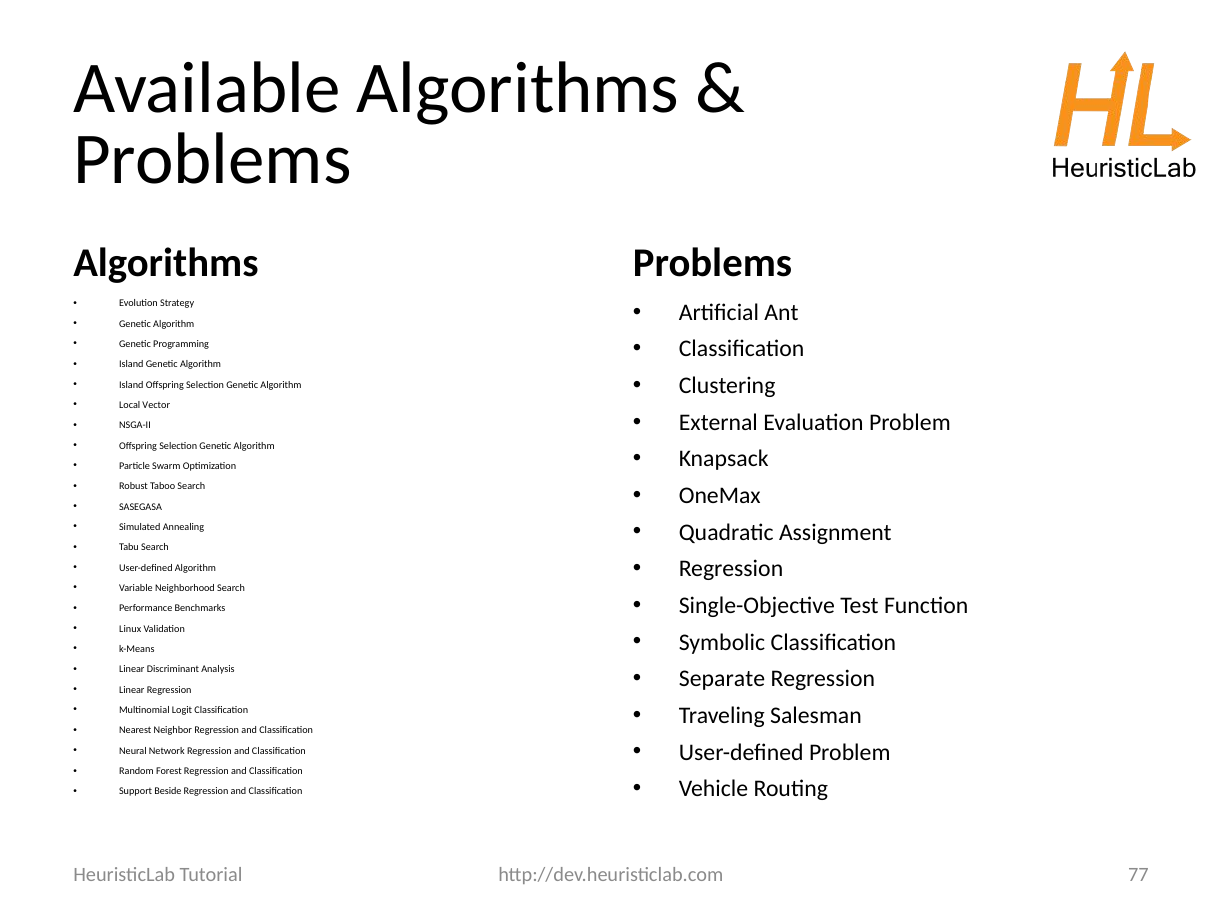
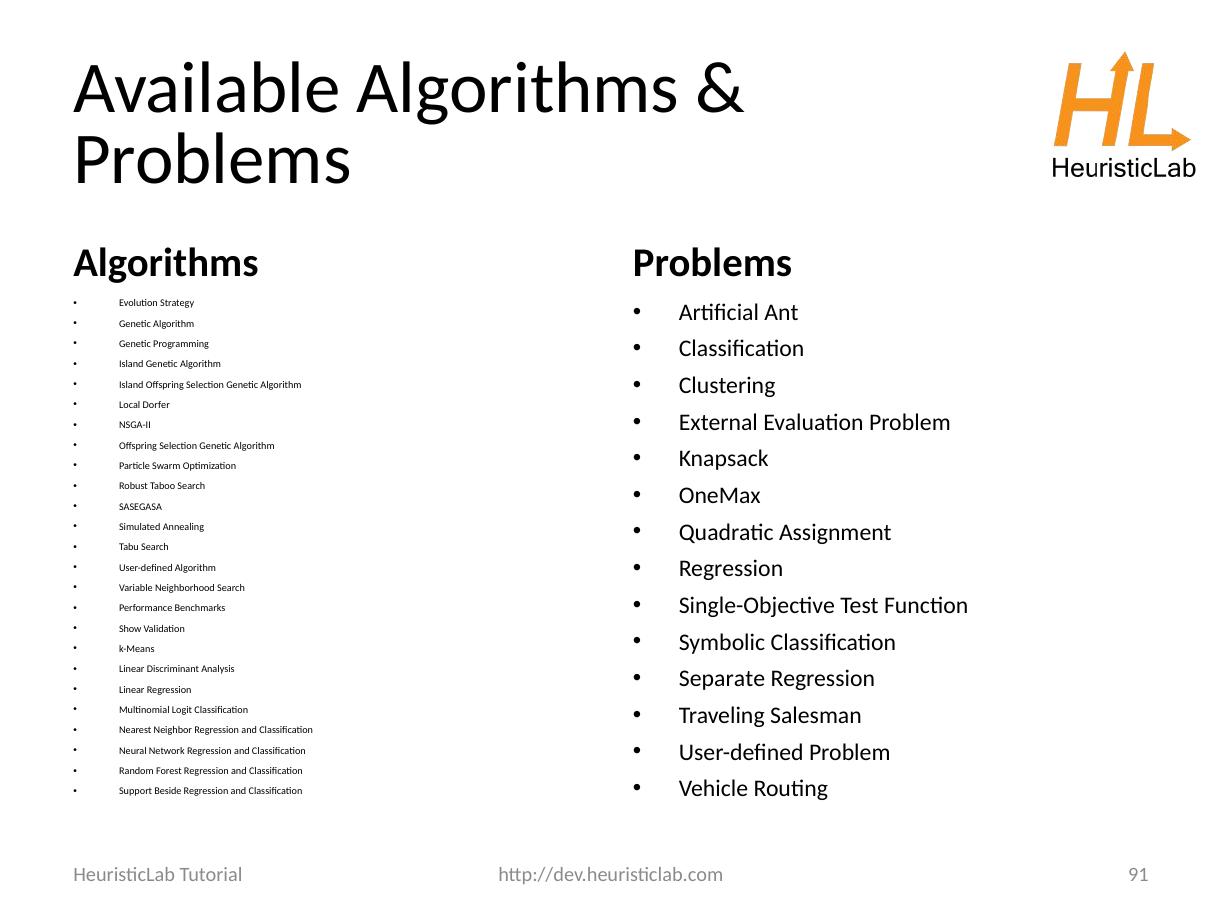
Vector: Vector -> Dorfer (156, 405)
Linux: Linux -> Show (130, 629)
77: 77 -> 91 (1138, 875)
